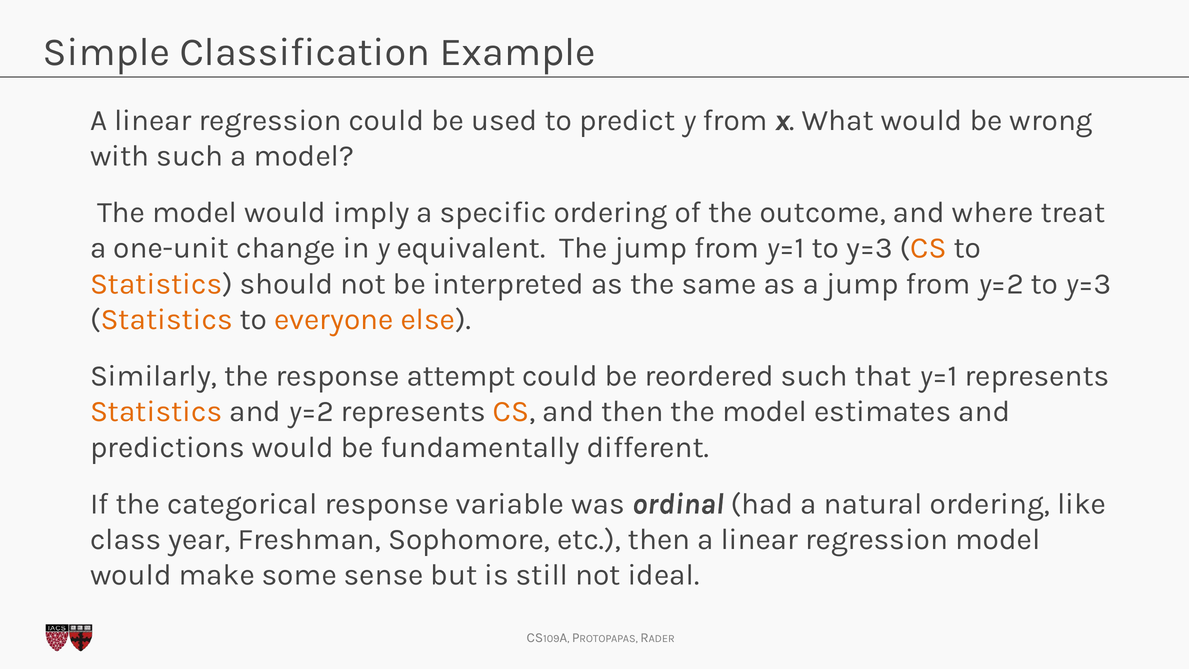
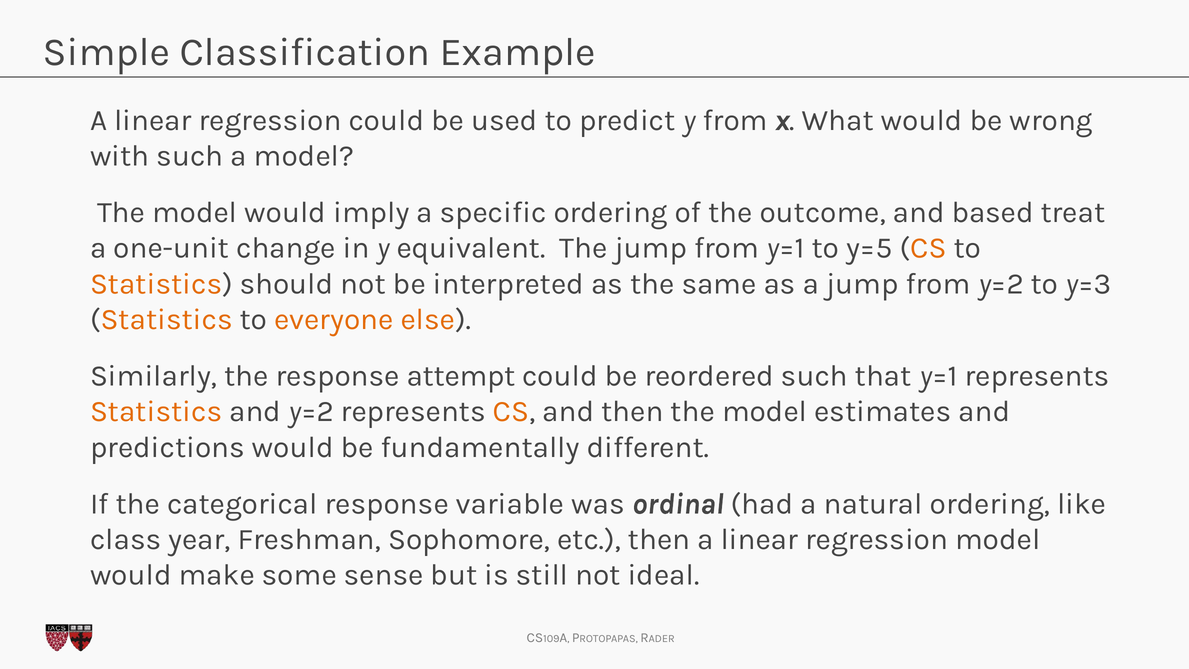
where: where -> based (993, 212)
y=1 to y=3: y=3 -> y=5 (869, 248)
